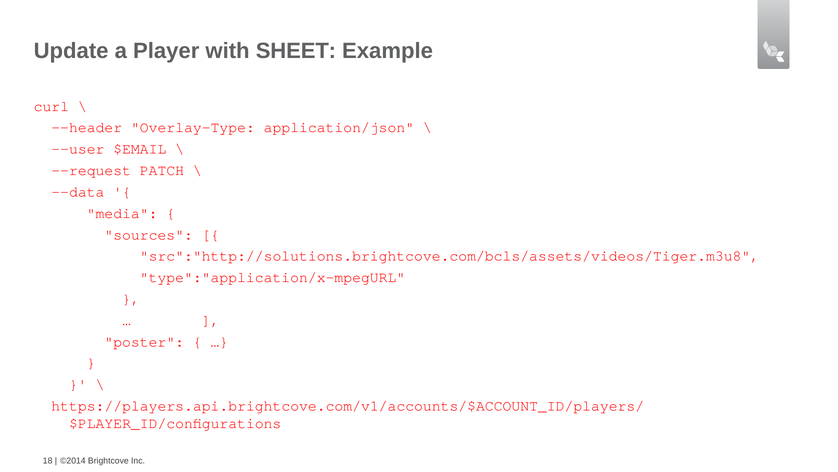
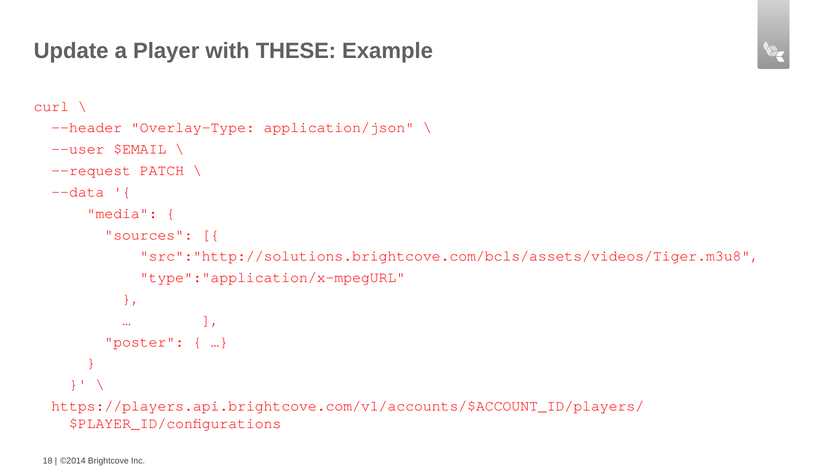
SHEET: SHEET -> THESE (296, 51)
